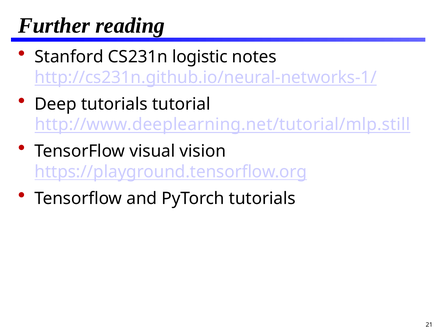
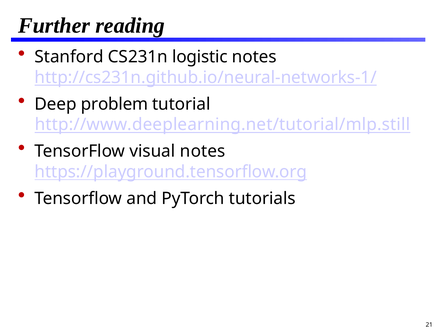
Deep tutorials: tutorials -> problem (114, 104)
visual vision: vision -> notes (203, 151)
